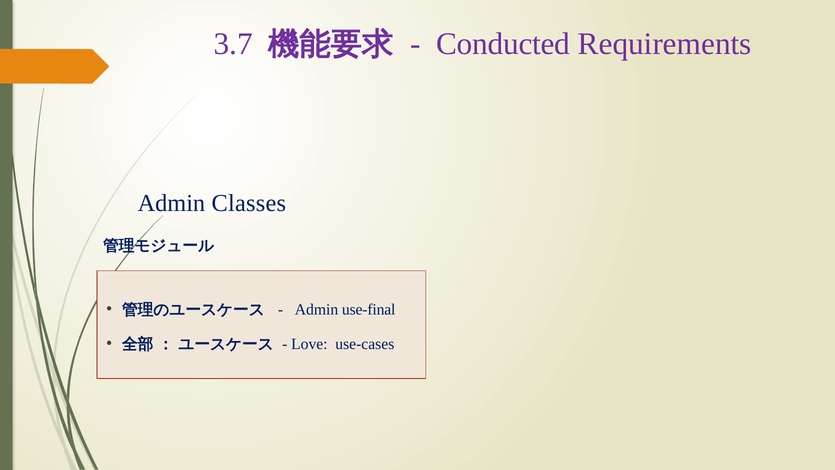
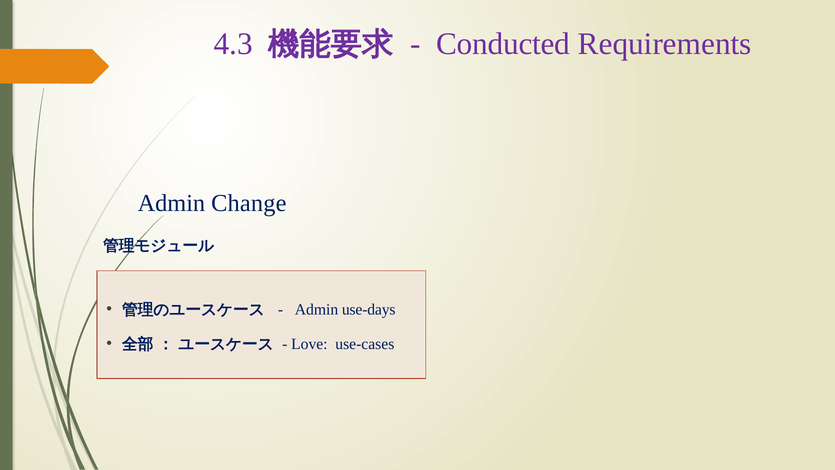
3.7: 3.7 -> 4.3 (233, 44)
Classes: Classes -> Change (249, 203)
use-final: use-final -> use-days (369, 309)
